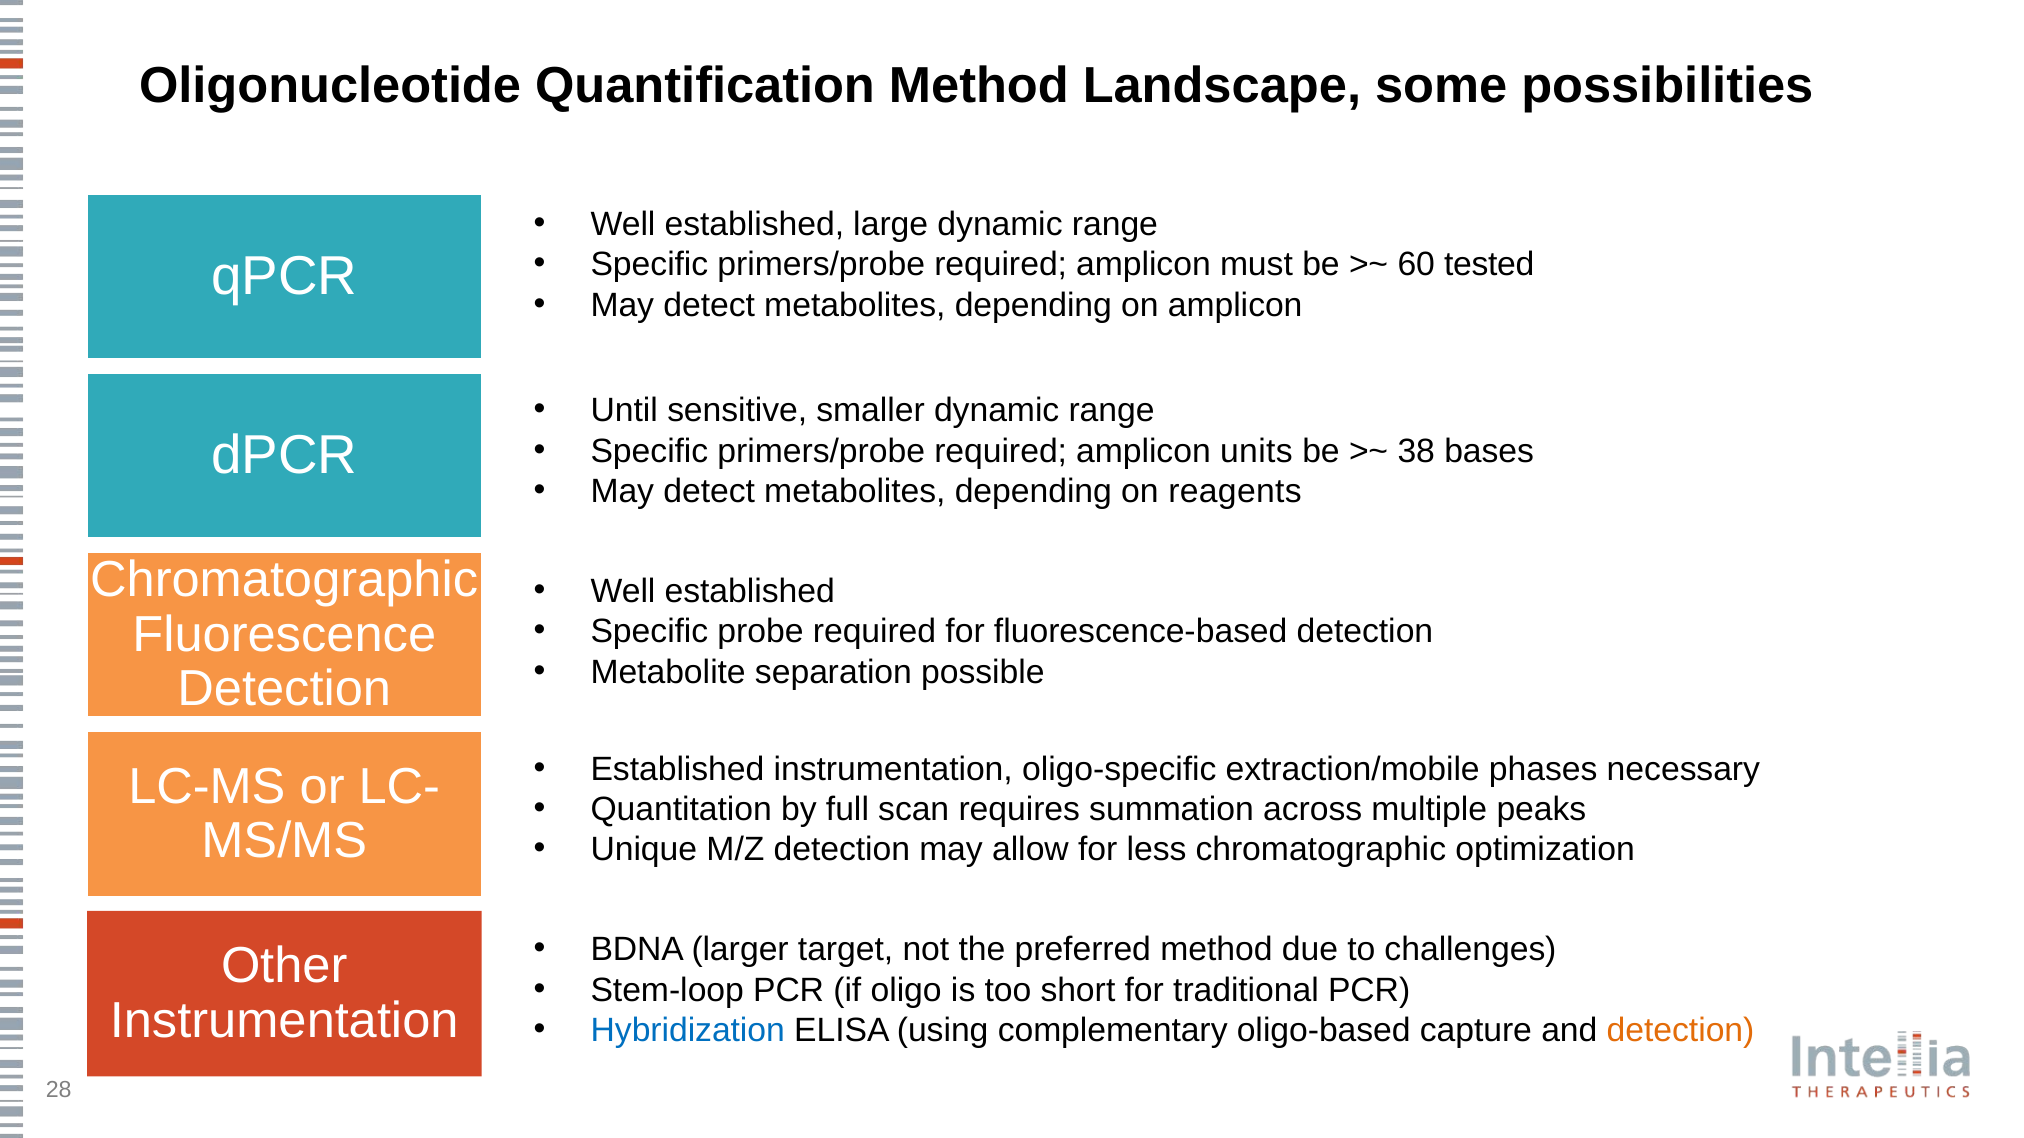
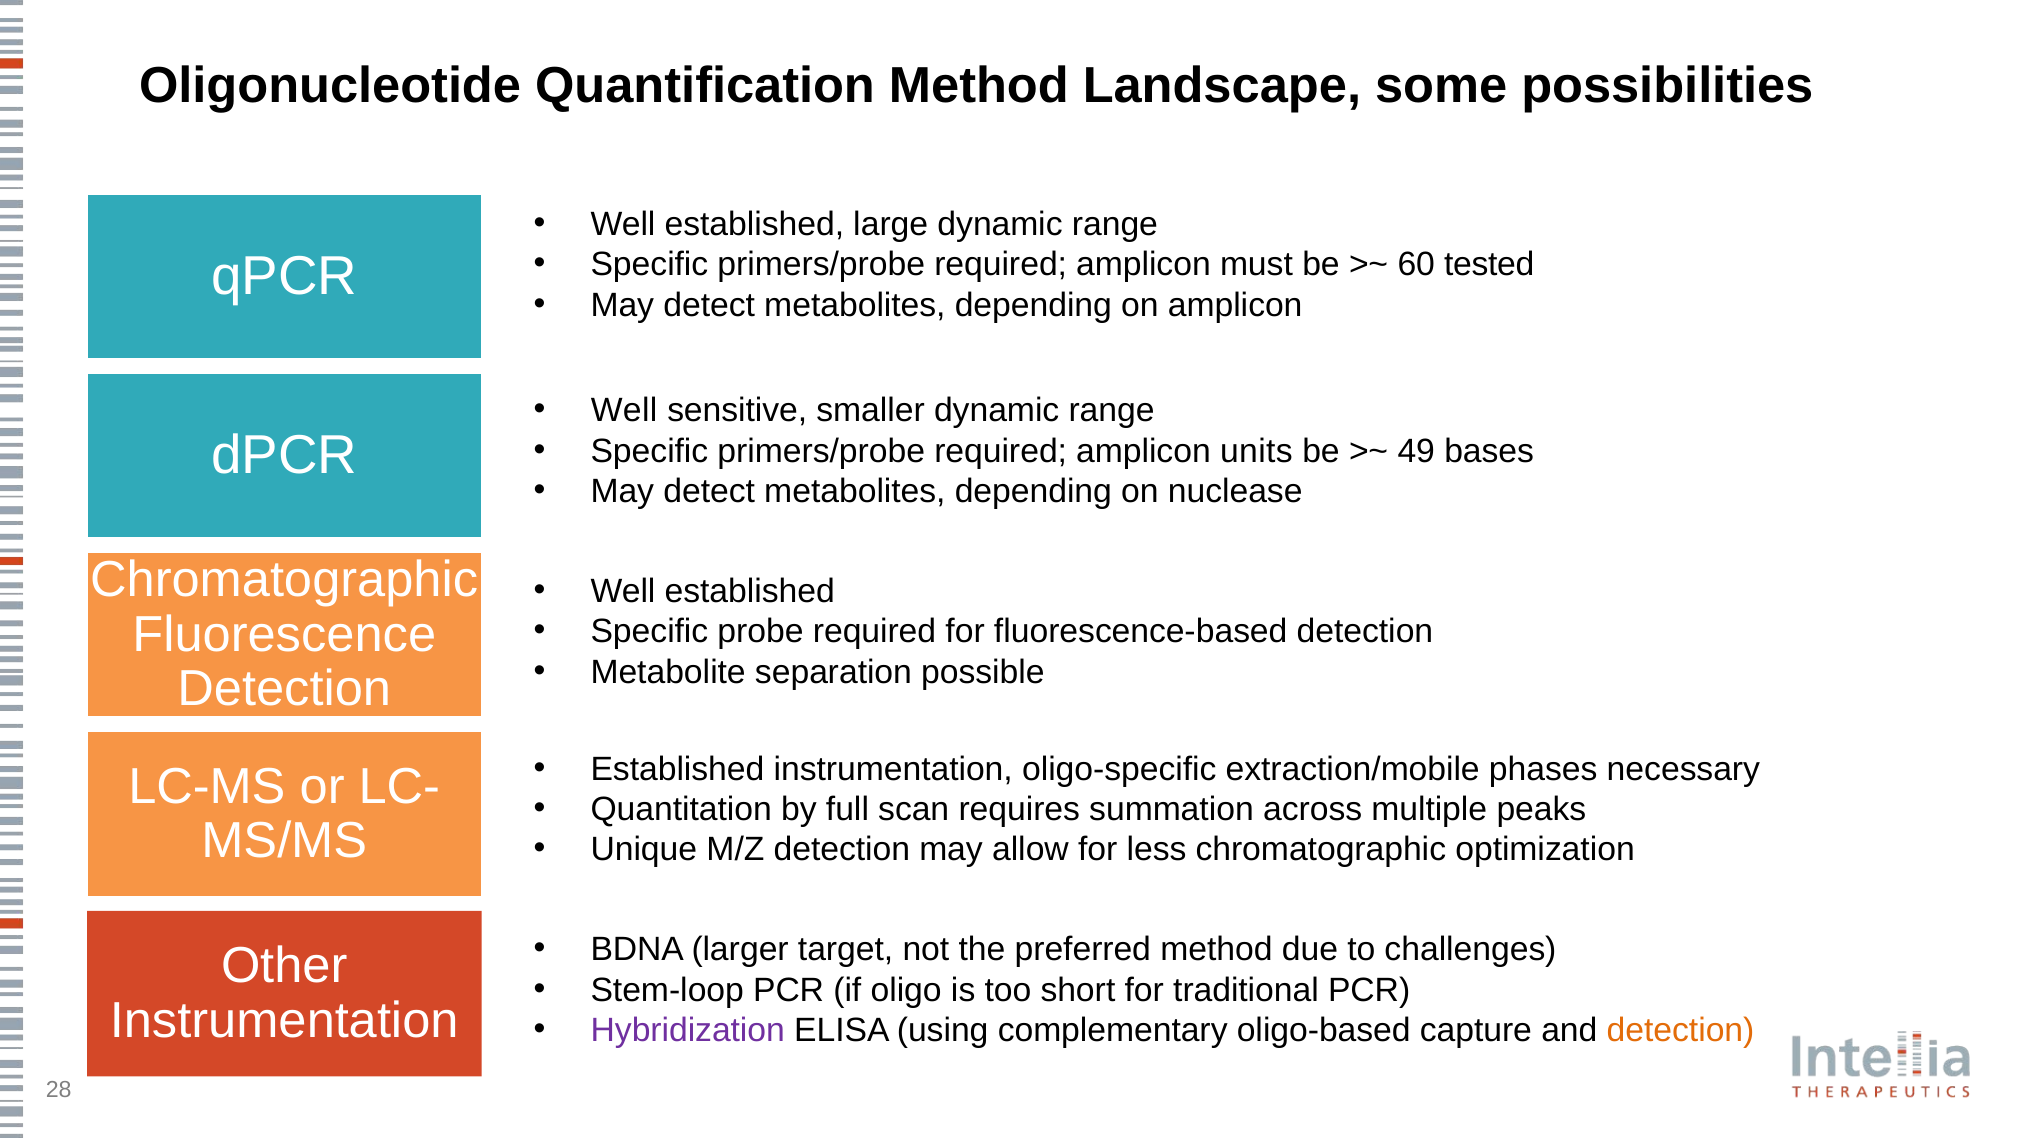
Until: Until -> Well (624, 411)
38: 38 -> 49 (1416, 451)
reagents: reagents -> nuclease (1235, 492)
Hybridization colour: blue -> purple (688, 1031)
